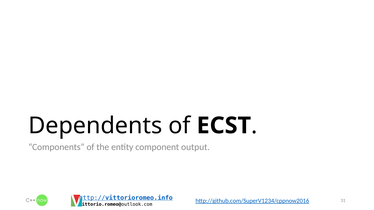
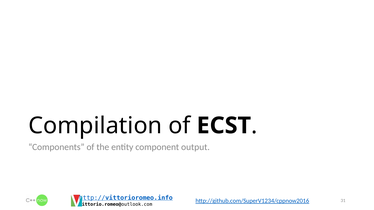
Dependents: Dependents -> Compilation (95, 126)
